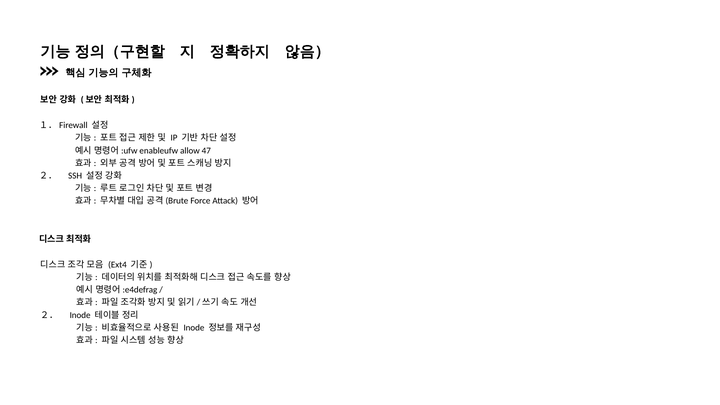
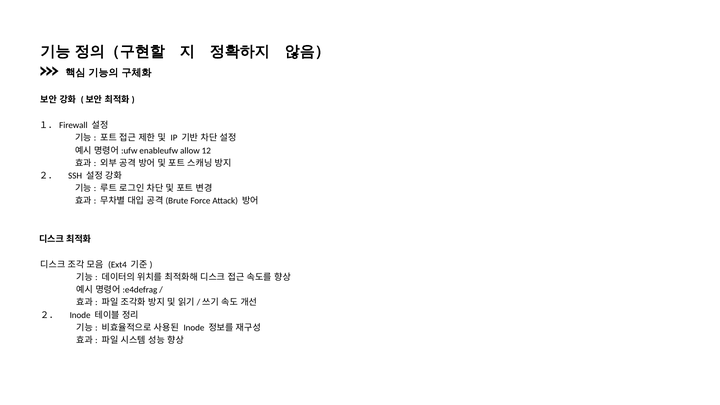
47: 47 -> 12 (206, 151)
